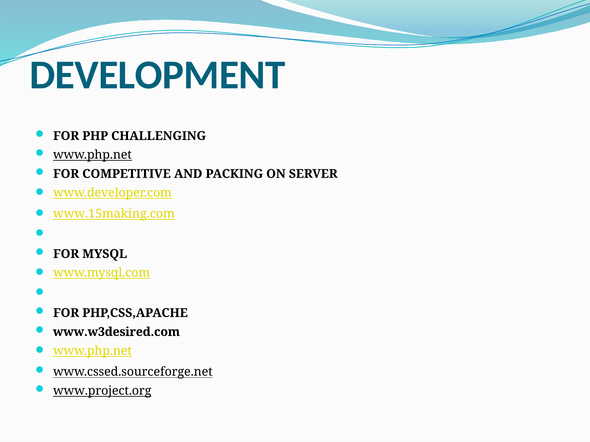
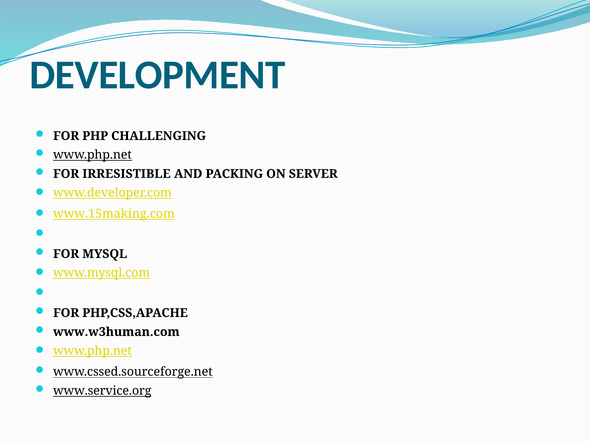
COMPETITIVE: COMPETITIVE -> IRRESISTIBLE (126, 174)
www.w3desired.com: www.w3desired.com -> www.w3human.com (116, 332)
www.project.org: www.project.org -> www.service.org (102, 391)
